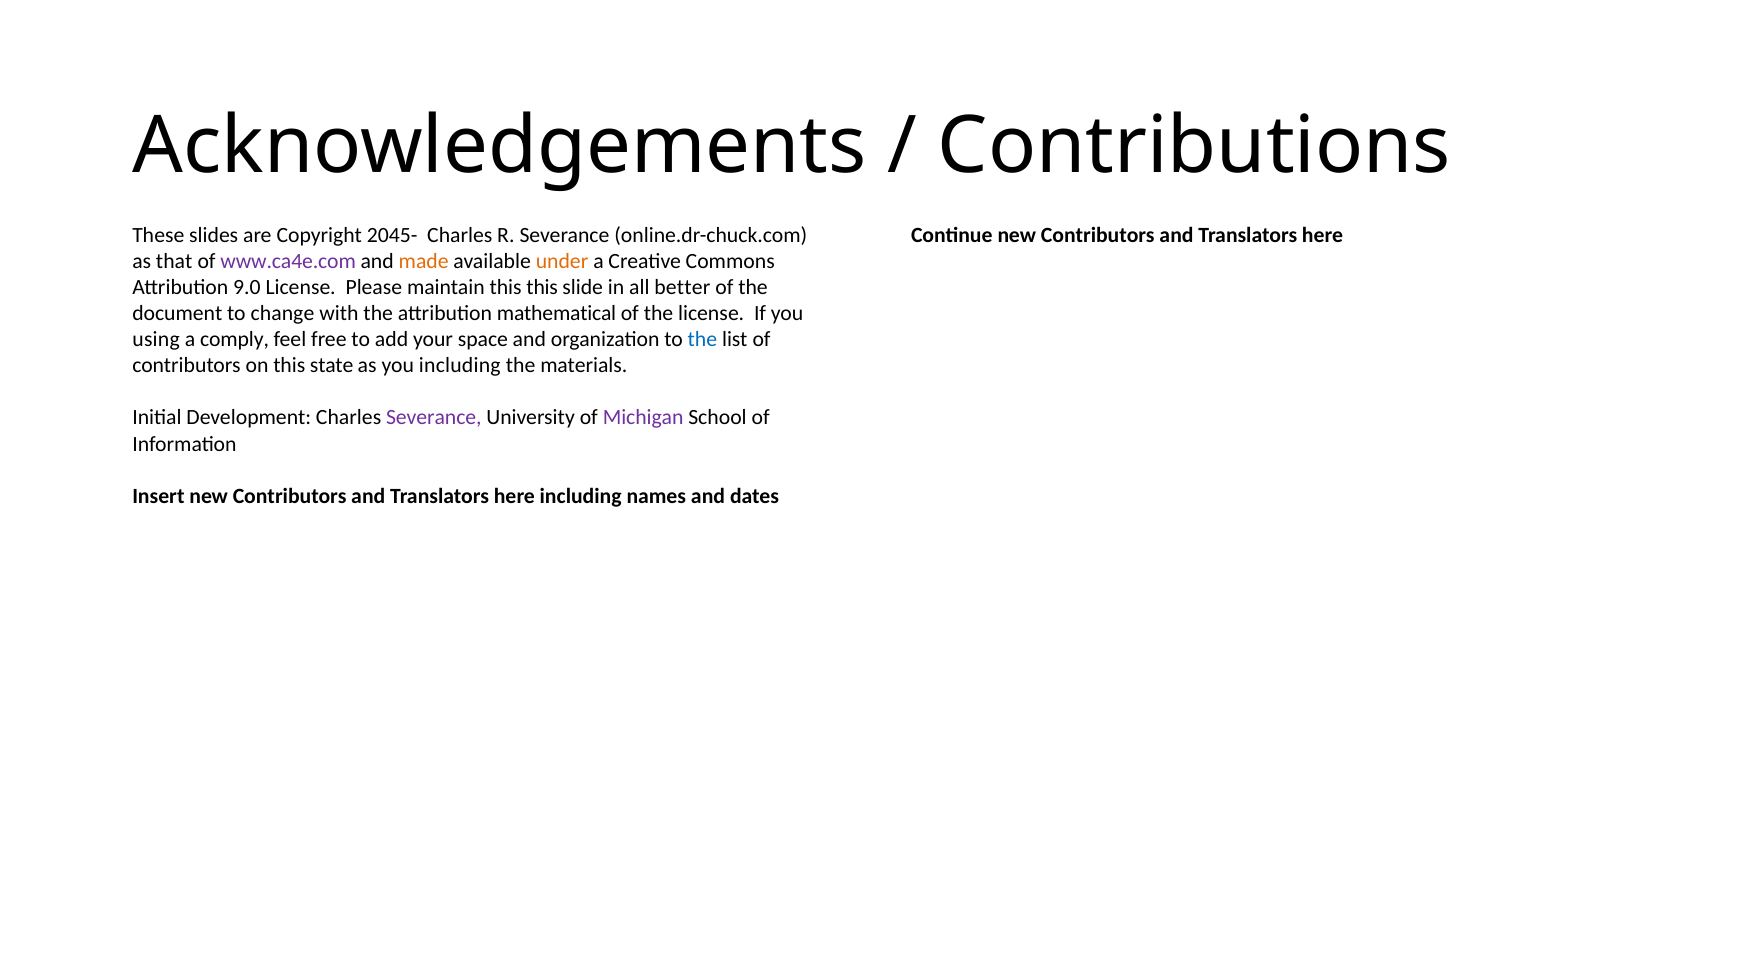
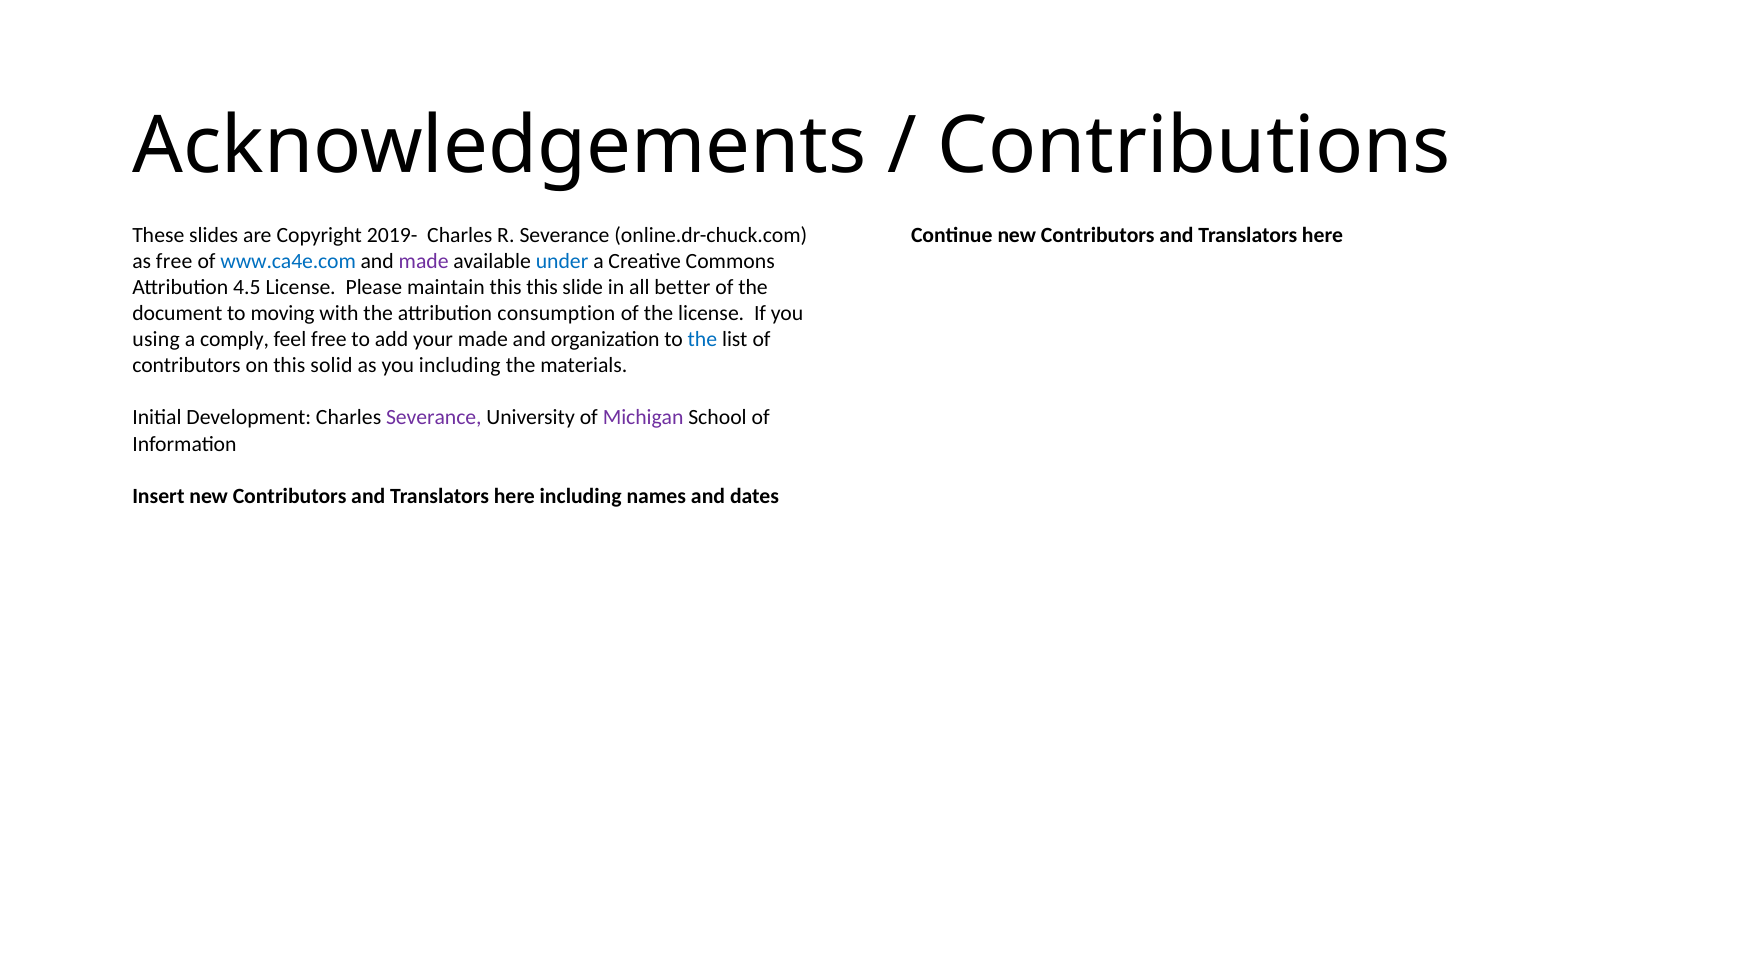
2045-: 2045- -> 2019- (392, 235)
as that: that -> free (174, 261)
www.ca4e.com colour: purple -> blue (288, 261)
made colour: orange -> purple (424, 261)
under colour: orange -> blue (562, 261)
9.0: 9.0 -> 4.5 (247, 287)
change: change -> moving (283, 314)
mathematical: mathematical -> consumption (556, 314)
your space: space -> made (483, 340)
state: state -> solid (331, 366)
